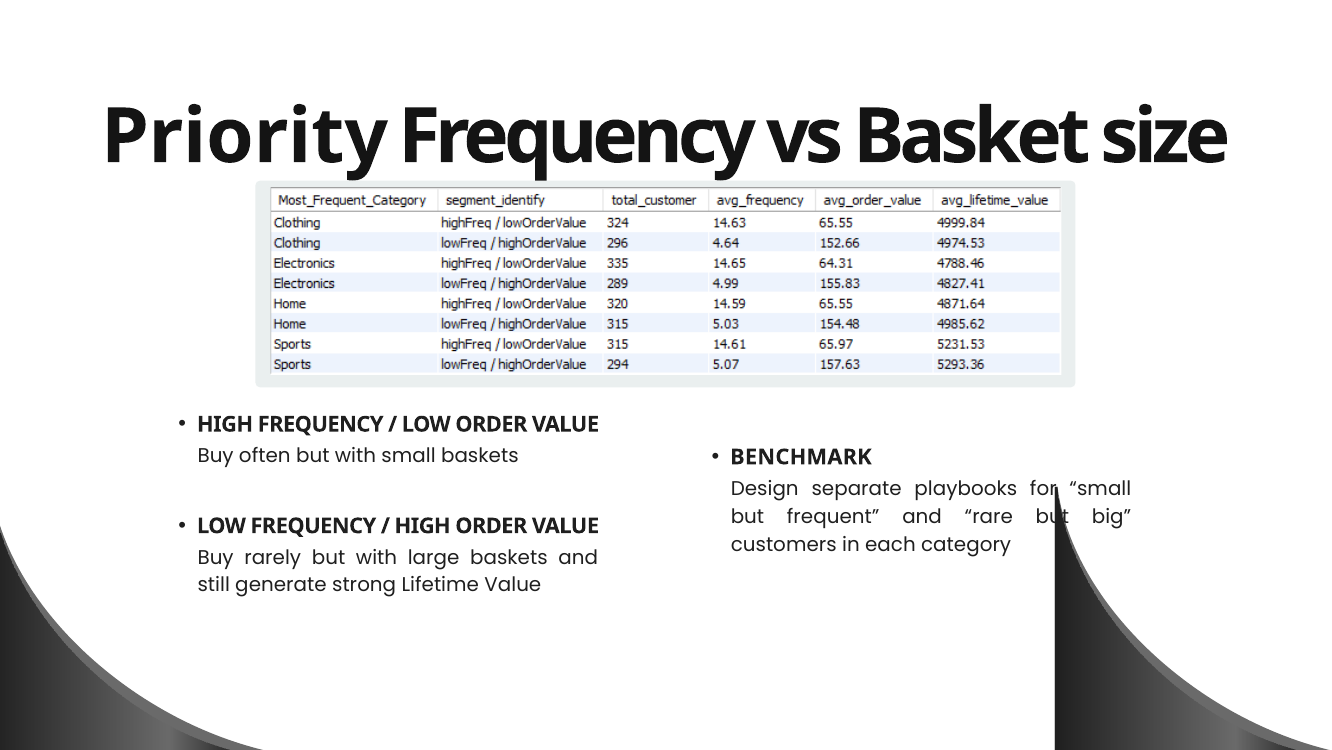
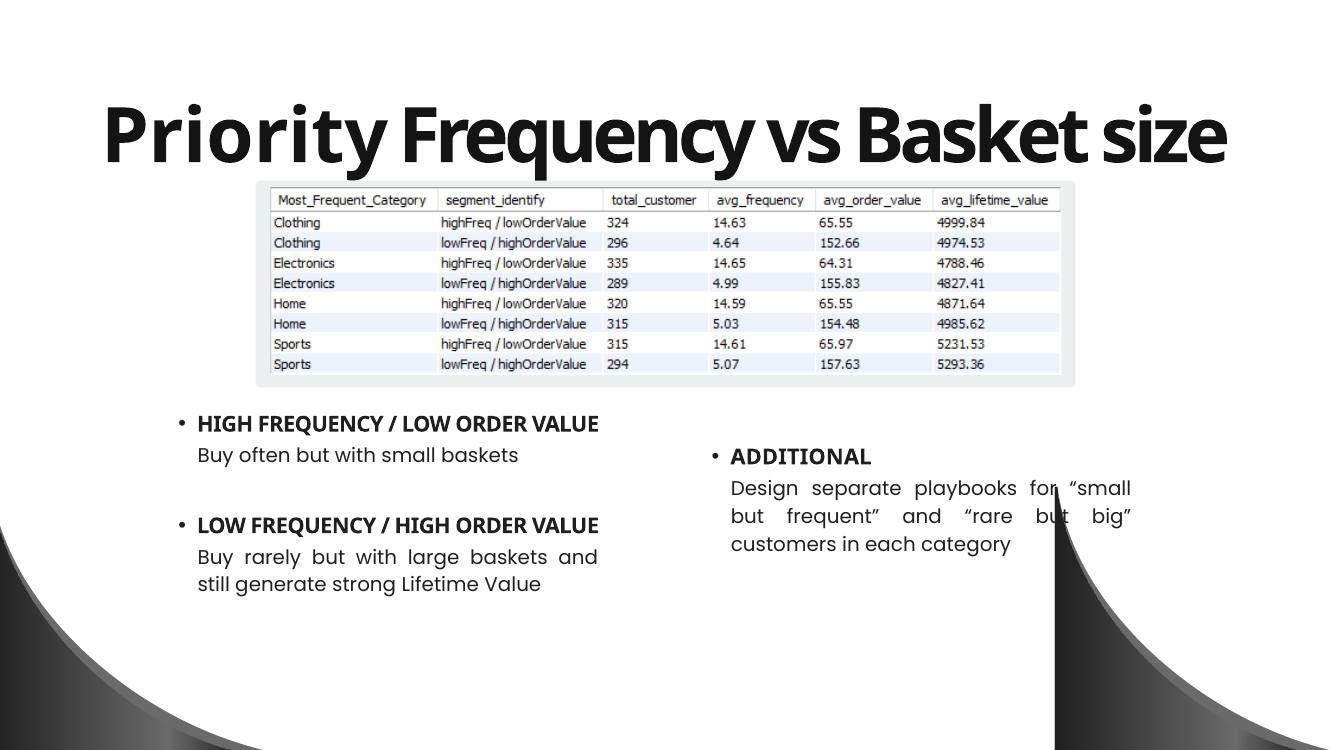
BENCHMARK: BENCHMARK -> ADDITIONAL (801, 457)
